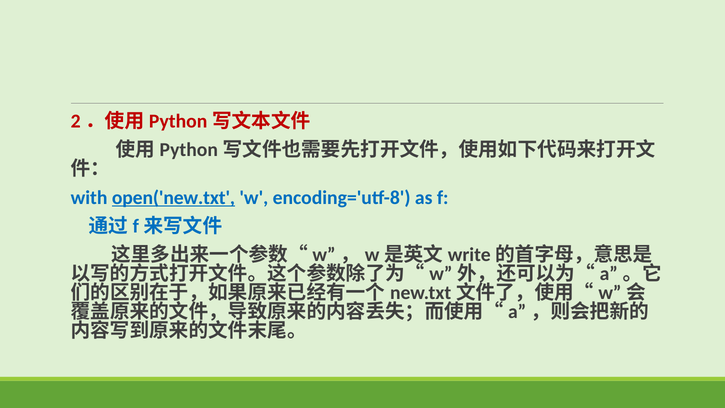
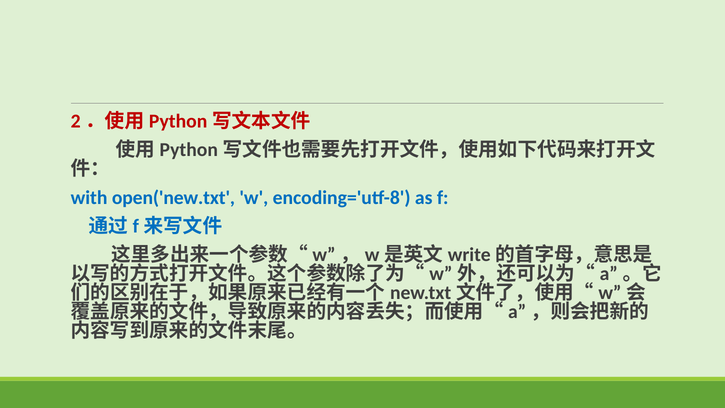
open('new.txt underline: present -> none (173, 197)
